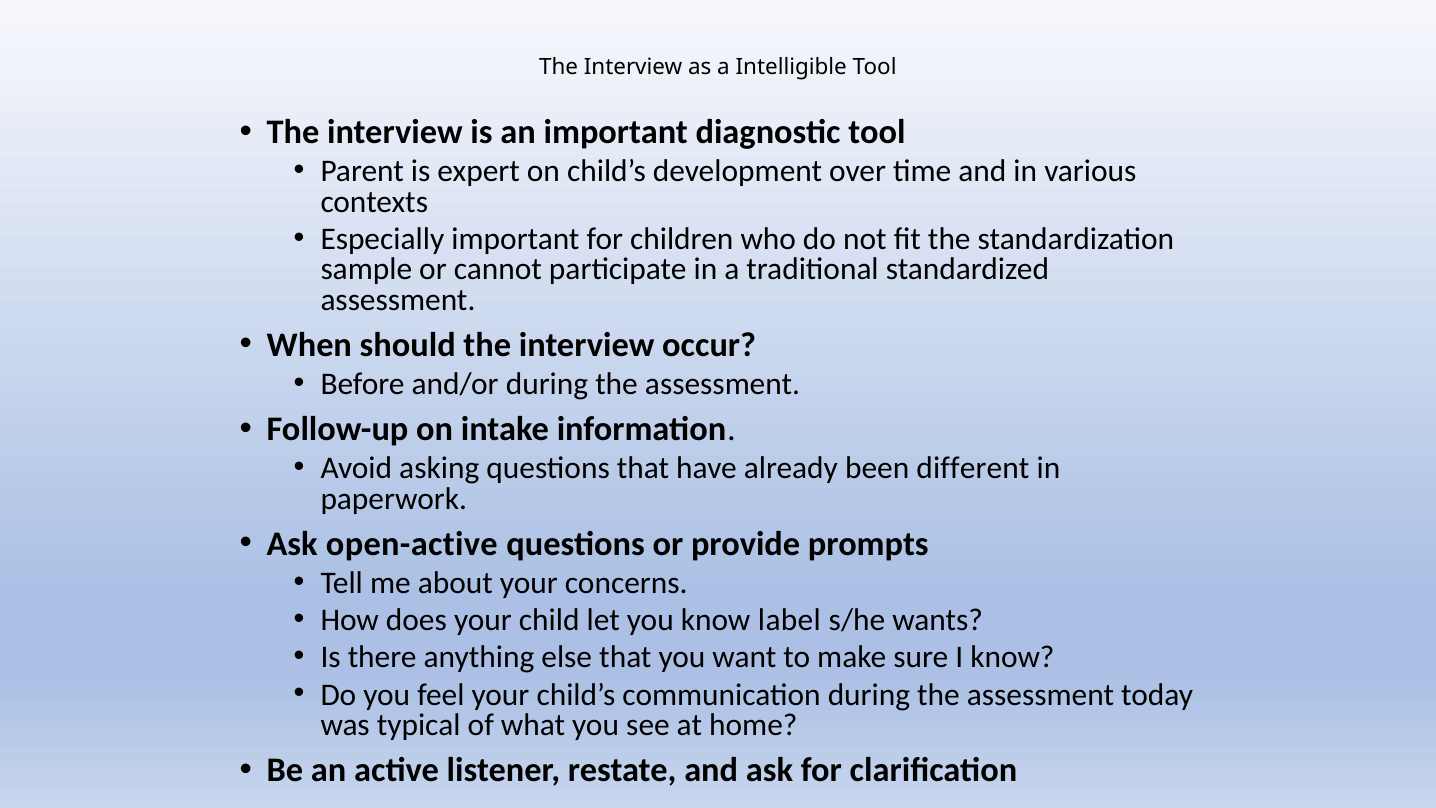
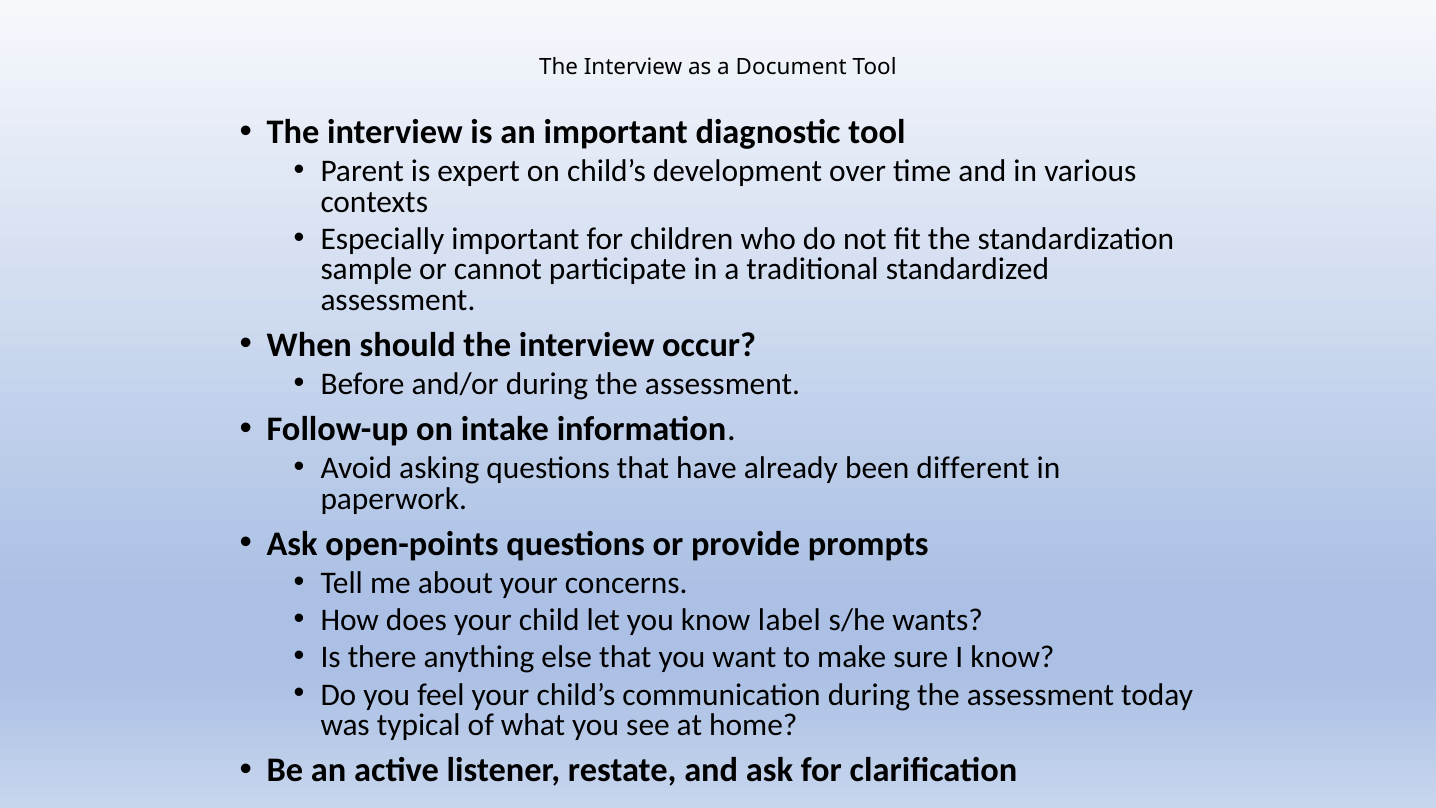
Intelligible: Intelligible -> Document (791, 67)
open-active: open-active -> open-points (412, 544)
